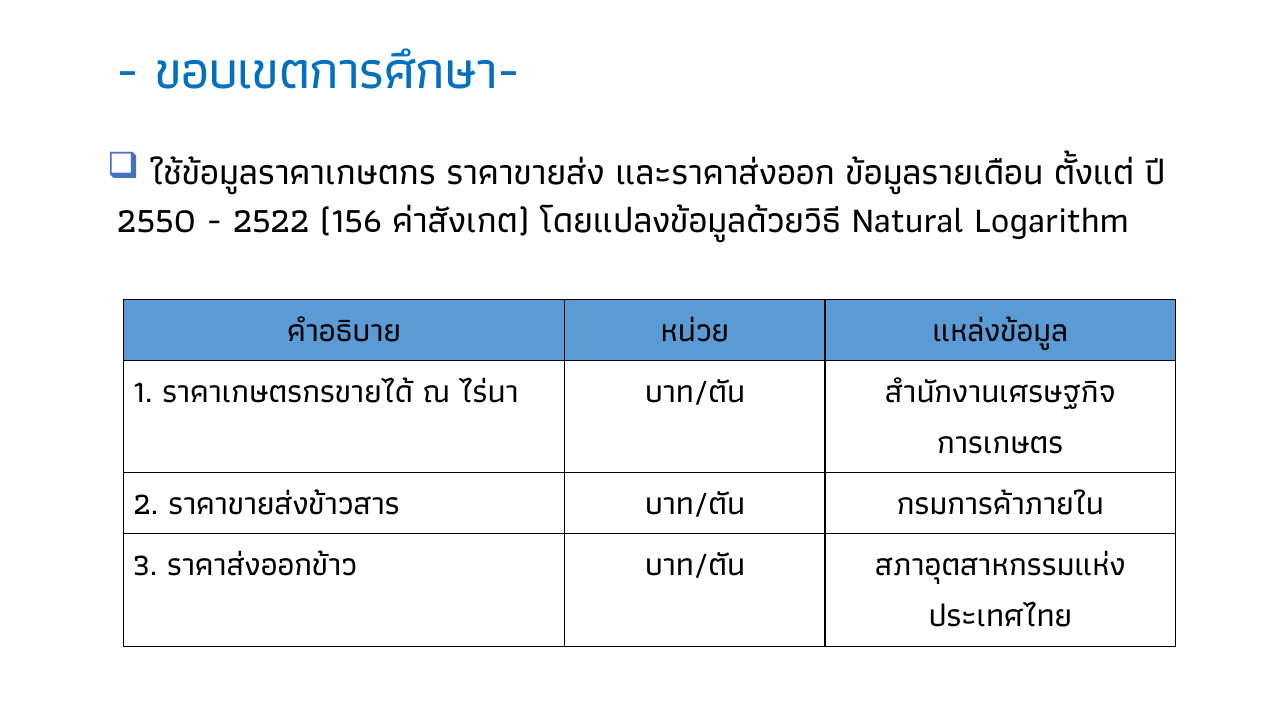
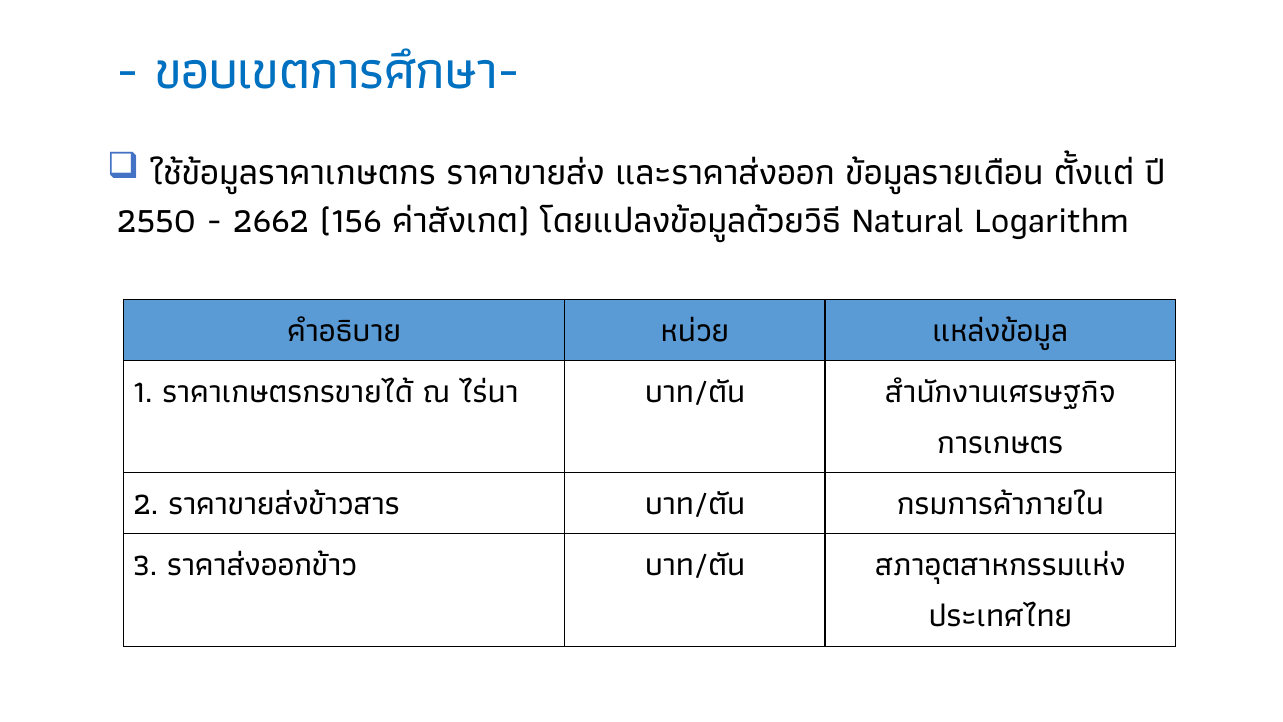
2522: 2522 -> 2662 (271, 220)
